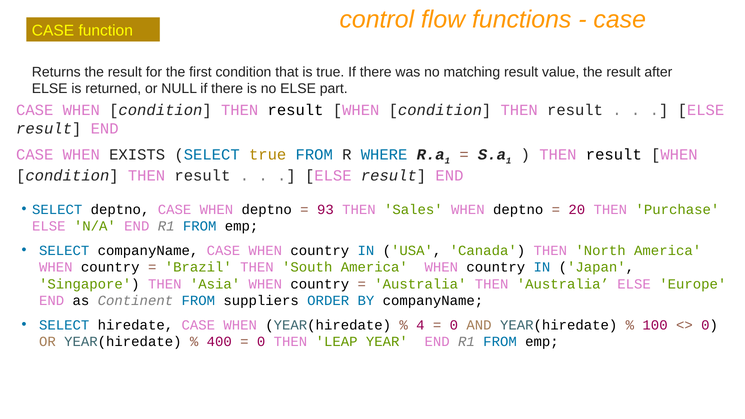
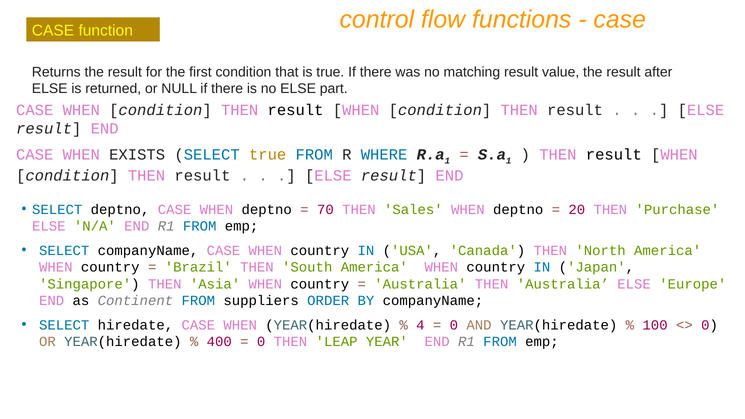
93: 93 -> 70 (325, 210)
